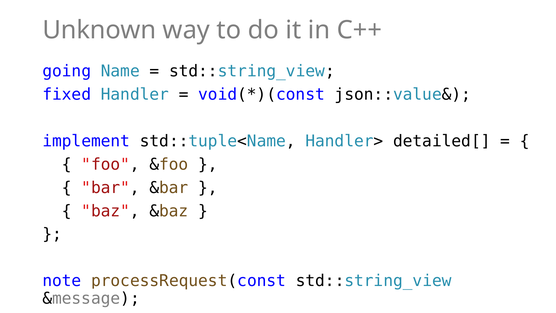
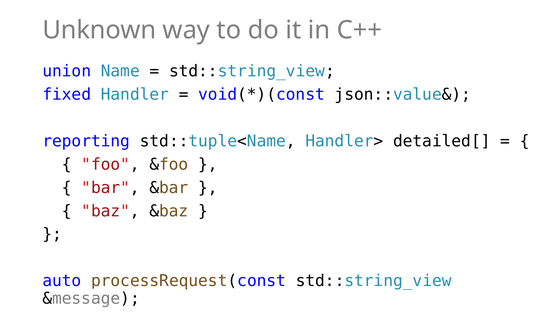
going: going -> union (67, 71)
implement: implement -> reporting (86, 141)
note: note -> auto (62, 281)
